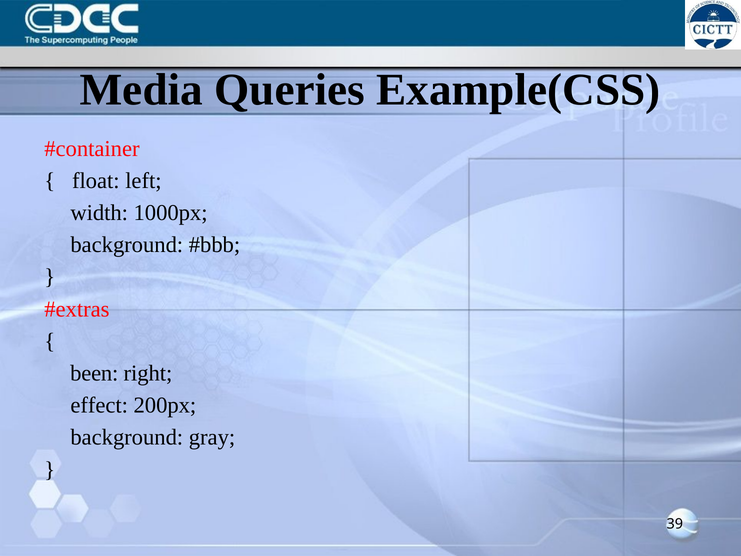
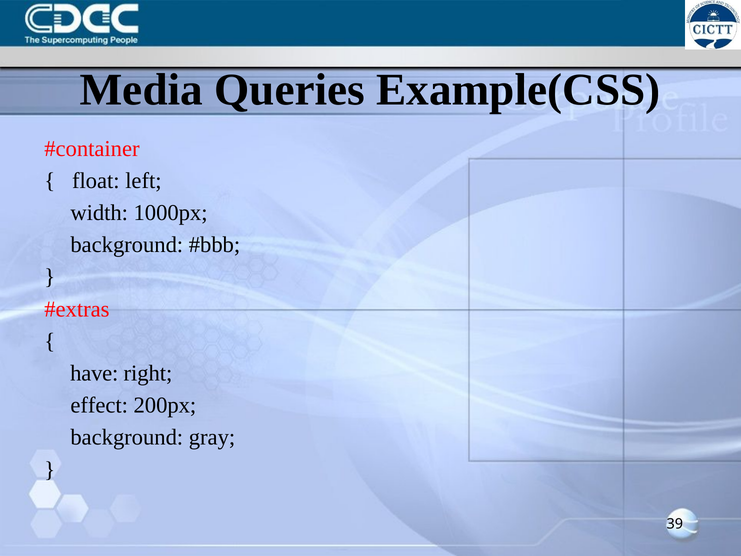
been: been -> have (94, 373)
